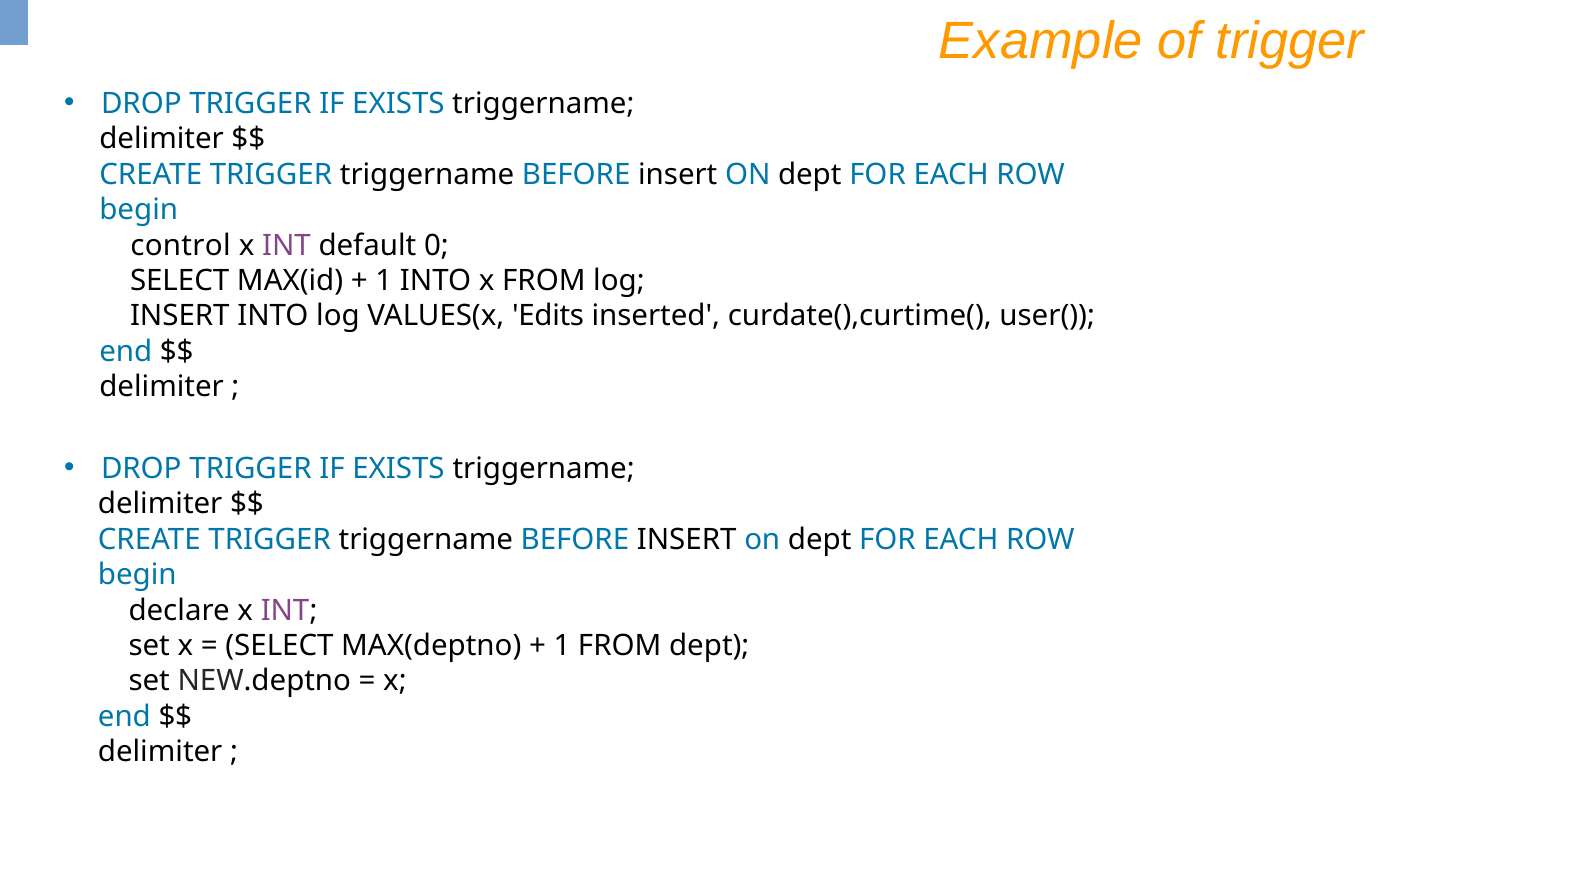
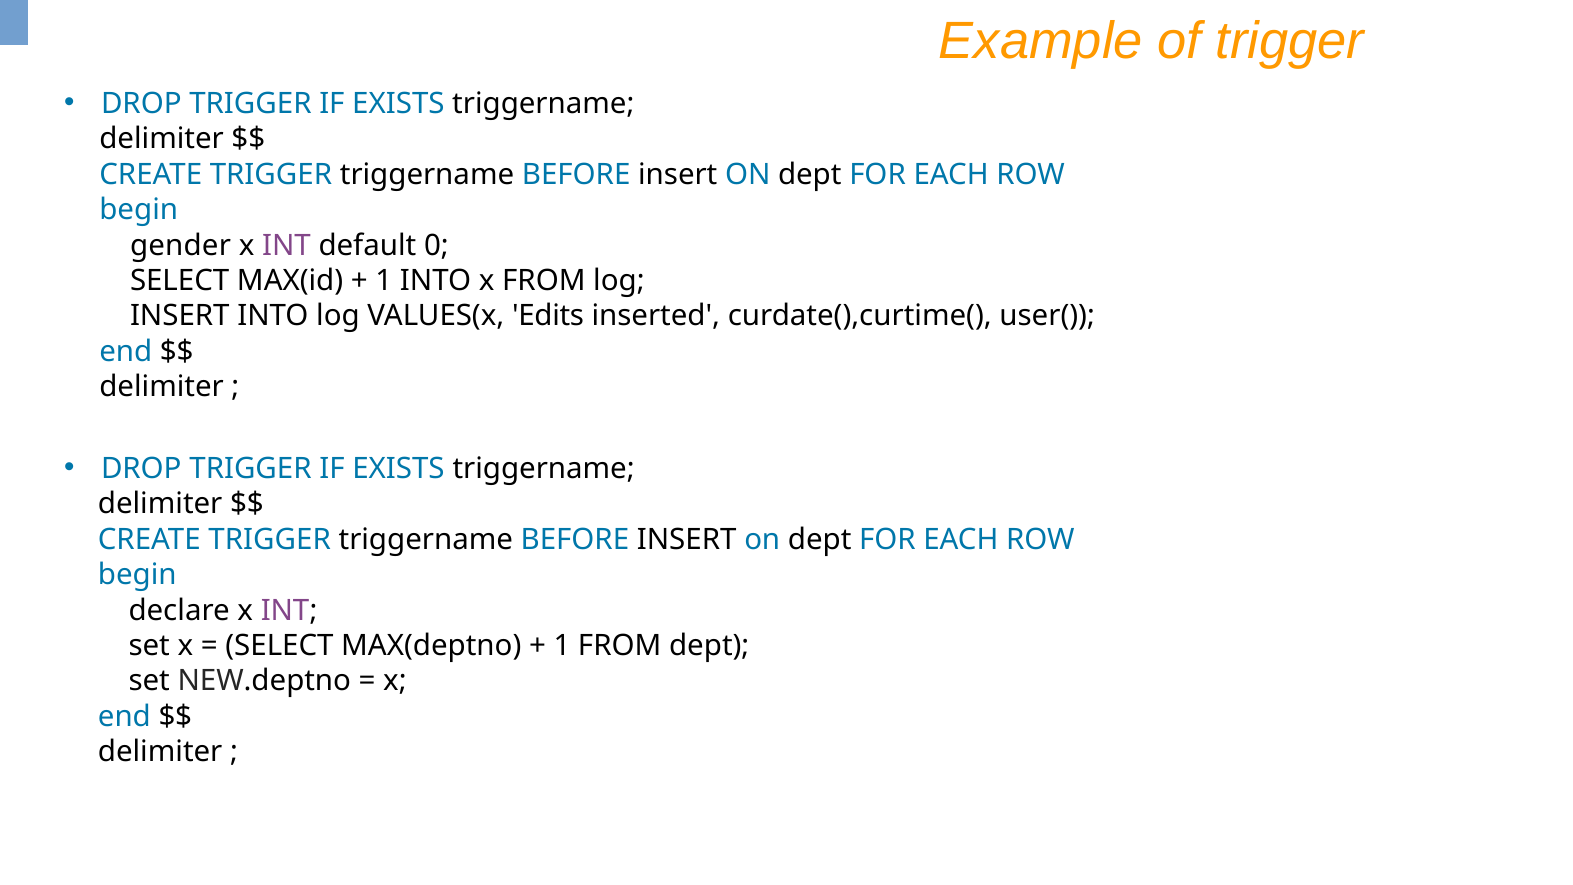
control: control -> gender (181, 245)
